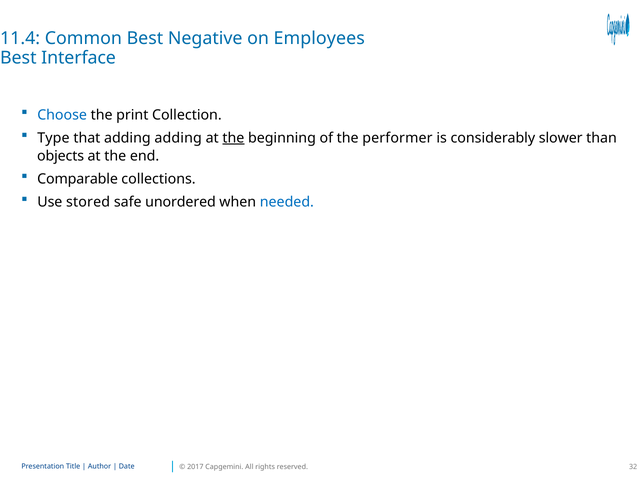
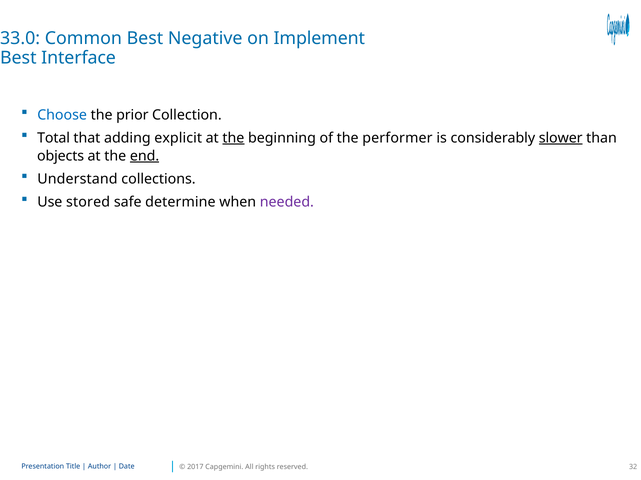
11.4: 11.4 -> 33.0 (20, 38)
Employees: Employees -> Implement (319, 38)
print: print -> prior (132, 115)
Type: Type -> Total (54, 138)
adding adding: adding -> explicit (178, 138)
slower underline: none -> present (561, 138)
end underline: none -> present (145, 156)
Comparable: Comparable -> Understand (77, 179)
unordered: unordered -> determine (180, 202)
needed colour: blue -> purple (287, 202)
